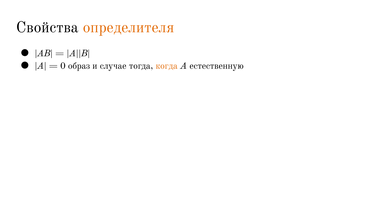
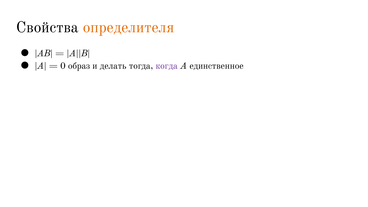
случае: случае -> делать (113, 66)
когда colour: orange -> purple (167, 66)
естественную: естественную -> единственное (217, 66)
